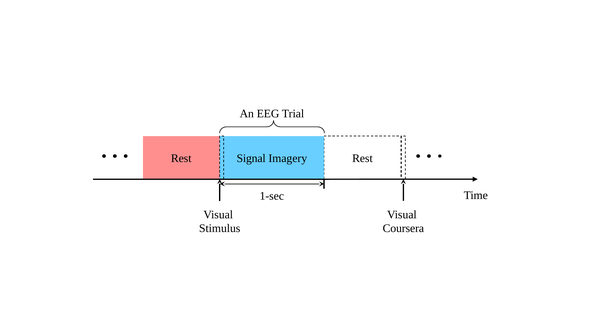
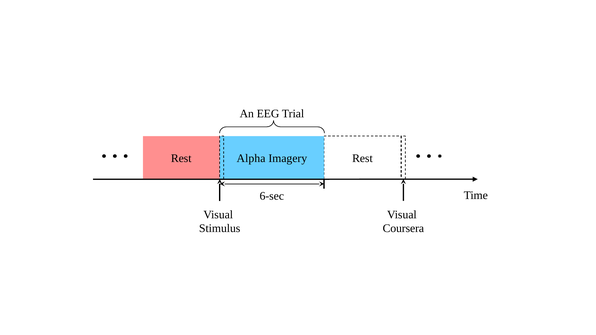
Signal: Signal -> Alpha (251, 159)
1-sec: 1-sec -> 6-sec (272, 196)
